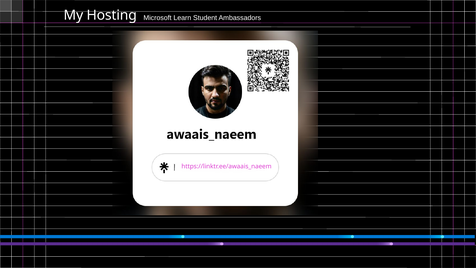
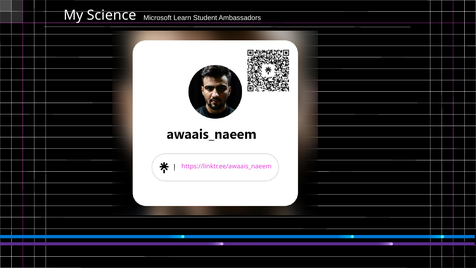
Hosting: Hosting -> Science (112, 15)
